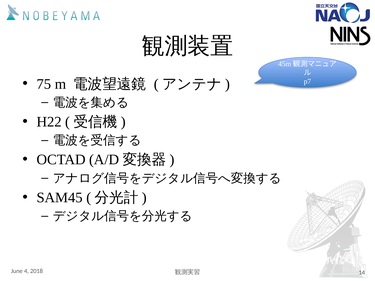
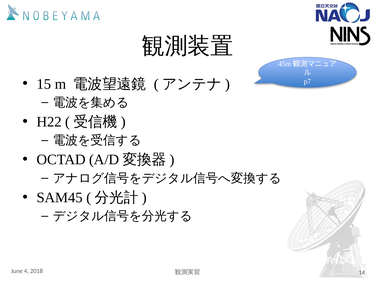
75: 75 -> 15 (44, 84)
